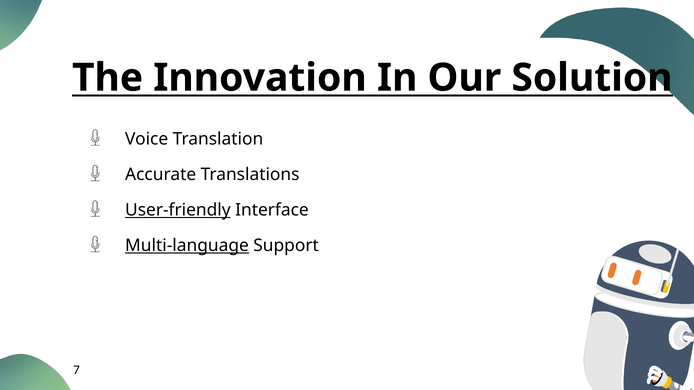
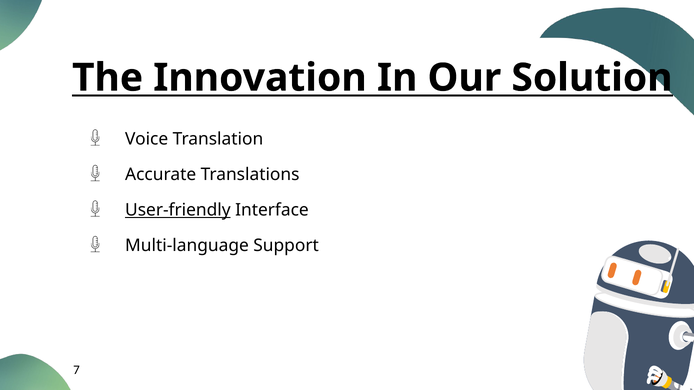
Multi-language underline: present -> none (187, 246)
